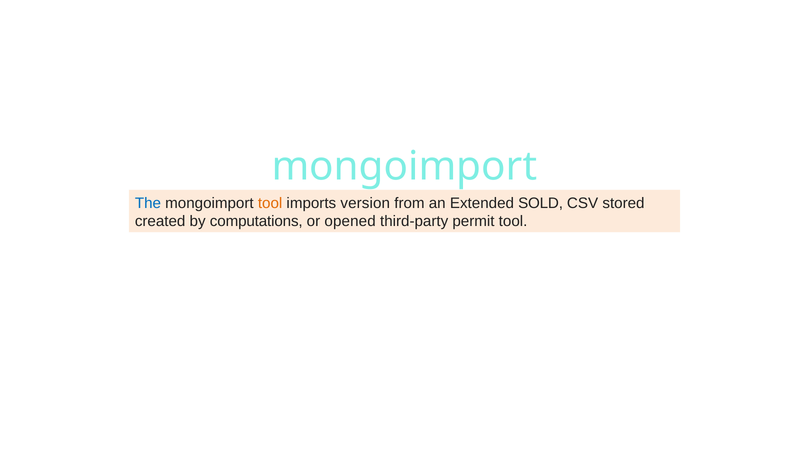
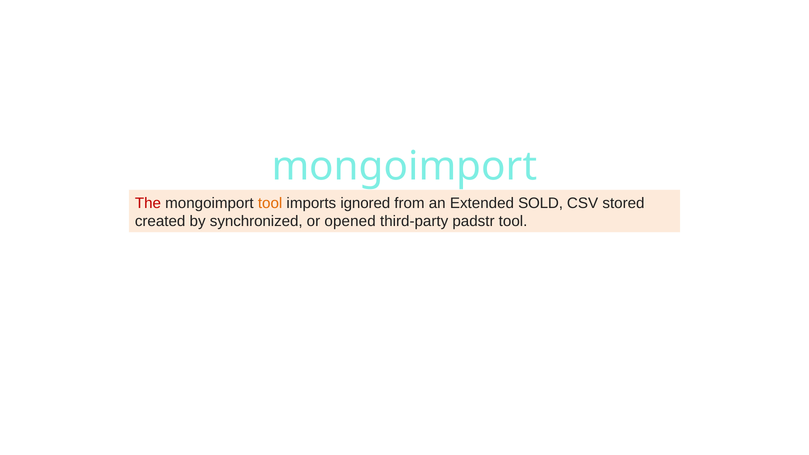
The colour: blue -> red (148, 203)
version: version -> ignored (365, 203)
computations: computations -> synchronized (256, 221)
permit: permit -> padstr (473, 221)
